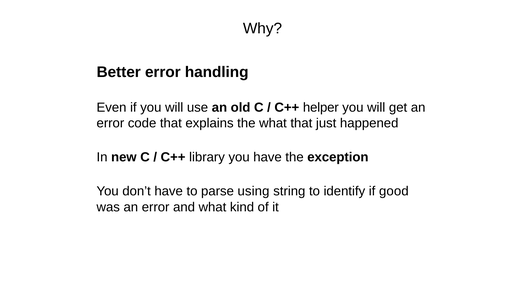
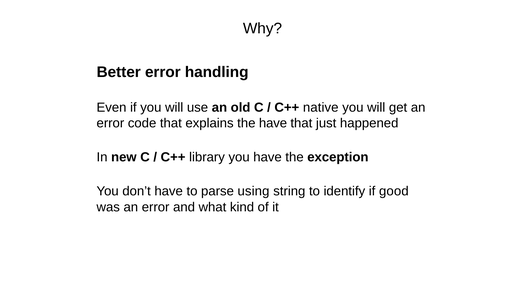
helper: helper -> native (321, 107)
the what: what -> have (273, 123)
